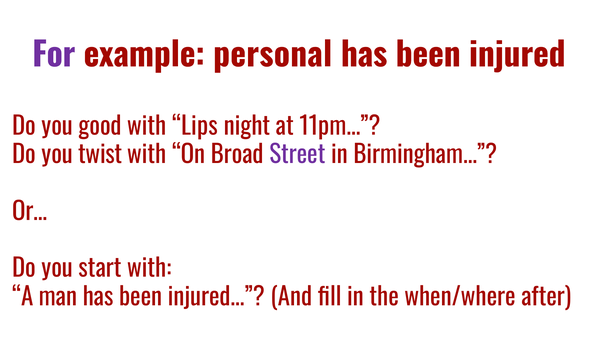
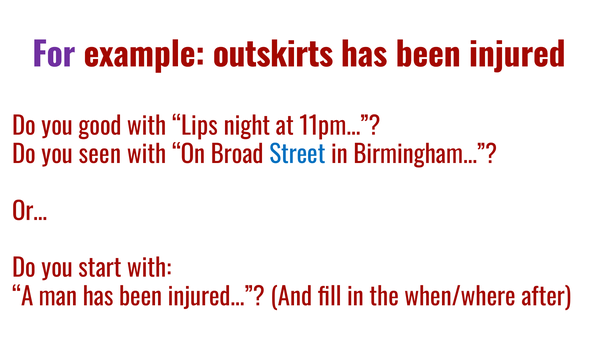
personal: personal -> outskirts (273, 55)
twist: twist -> seen (100, 155)
Street colour: purple -> blue (297, 155)
